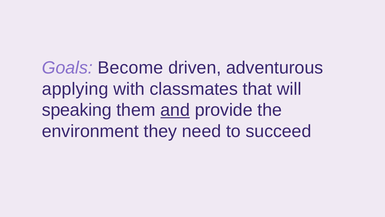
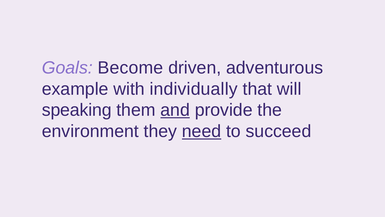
applying: applying -> example (75, 89)
classmates: classmates -> individually (194, 89)
need underline: none -> present (202, 131)
